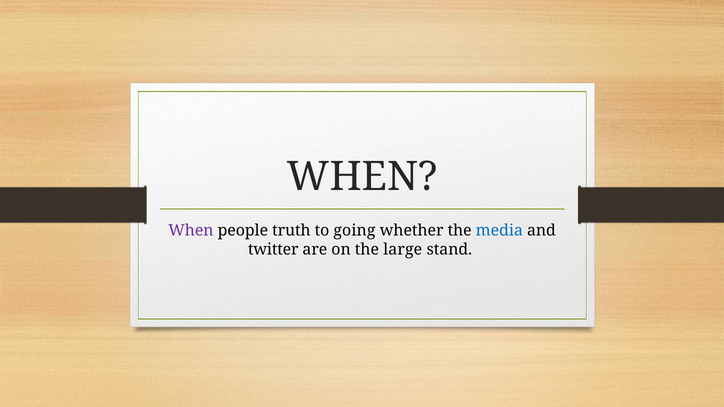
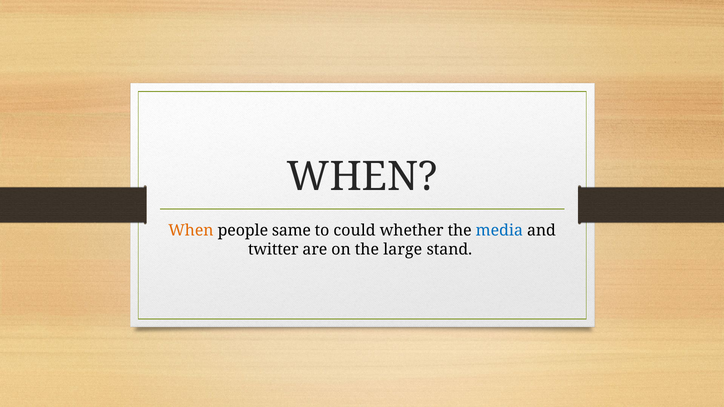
When colour: purple -> orange (191, 231)
truth: truth -> same (291, 231)
going: going -> could (354, 231)
